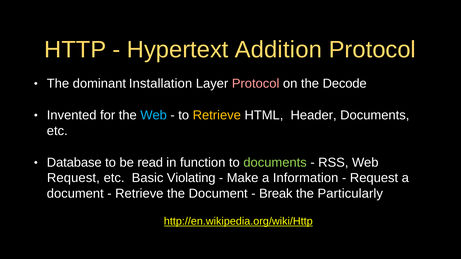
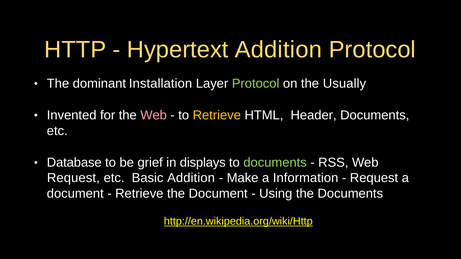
Protocol colour: pink -> light green (256, 84)
Decode: Decode -> Usually (345, 84)
Web colour: light blue -> pink (154, 115)
read: read -> grief (150, 163)
function: function -> displays (203, 163)
Basic Violating: Violating -> Addition (191, 178)
Break: Break -> Using (276, 194)
the Particularly: Particularly -> Documents (350, 194)
